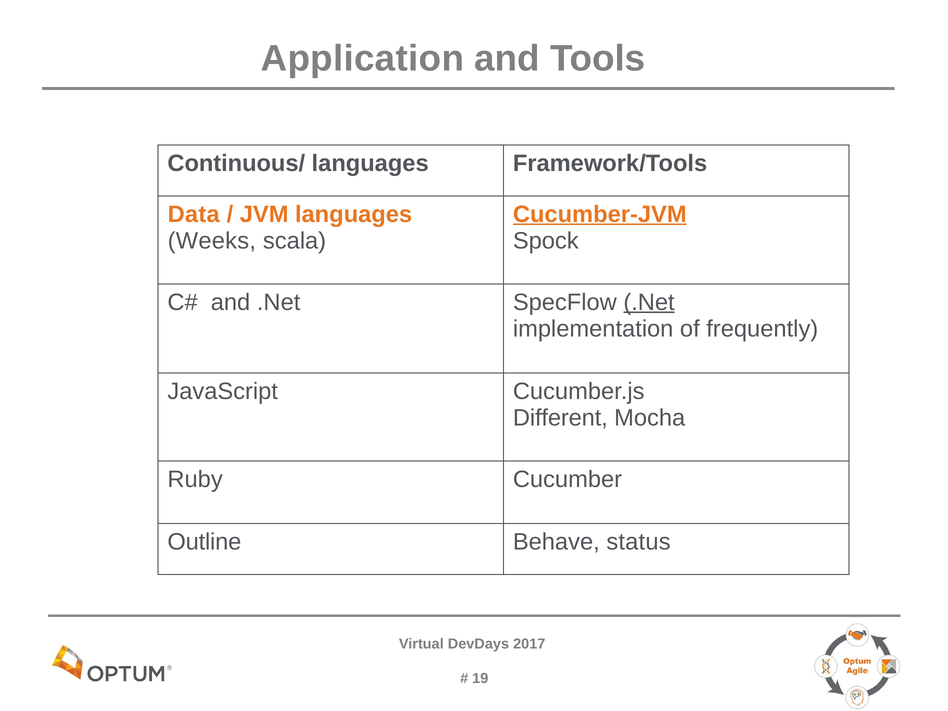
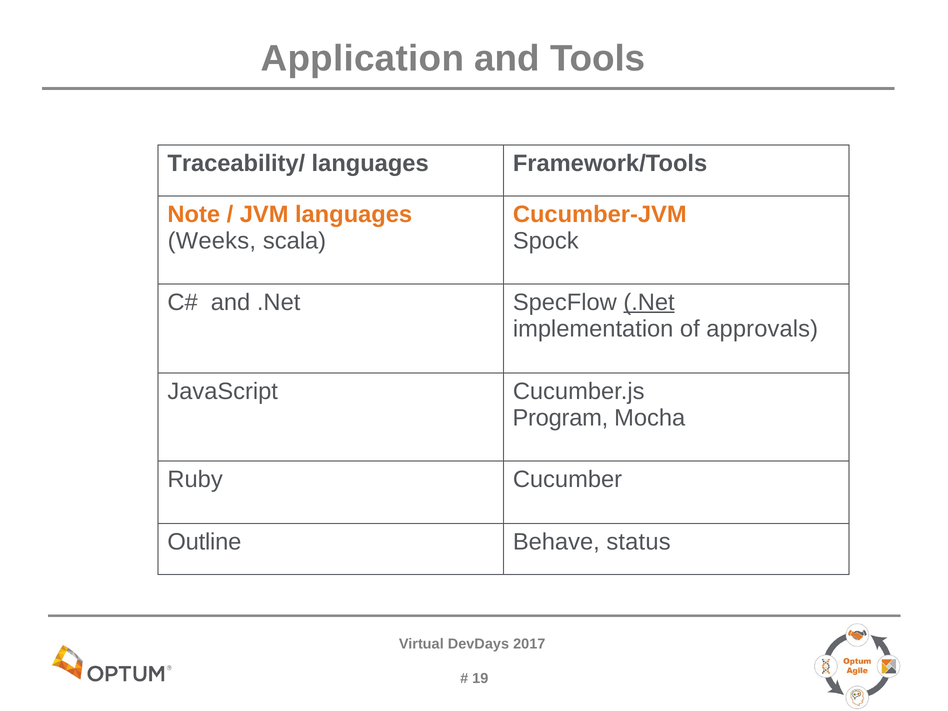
Continuous/: Continuous/ -> Traceability/ (236, 163)
Data: Data -> Note (194, 214)
Cucumber-JVM underline: present -> none (600, 214)
frequently: frequently -> approvals (762, 329)
Different: Different -> Program (560, 418)
